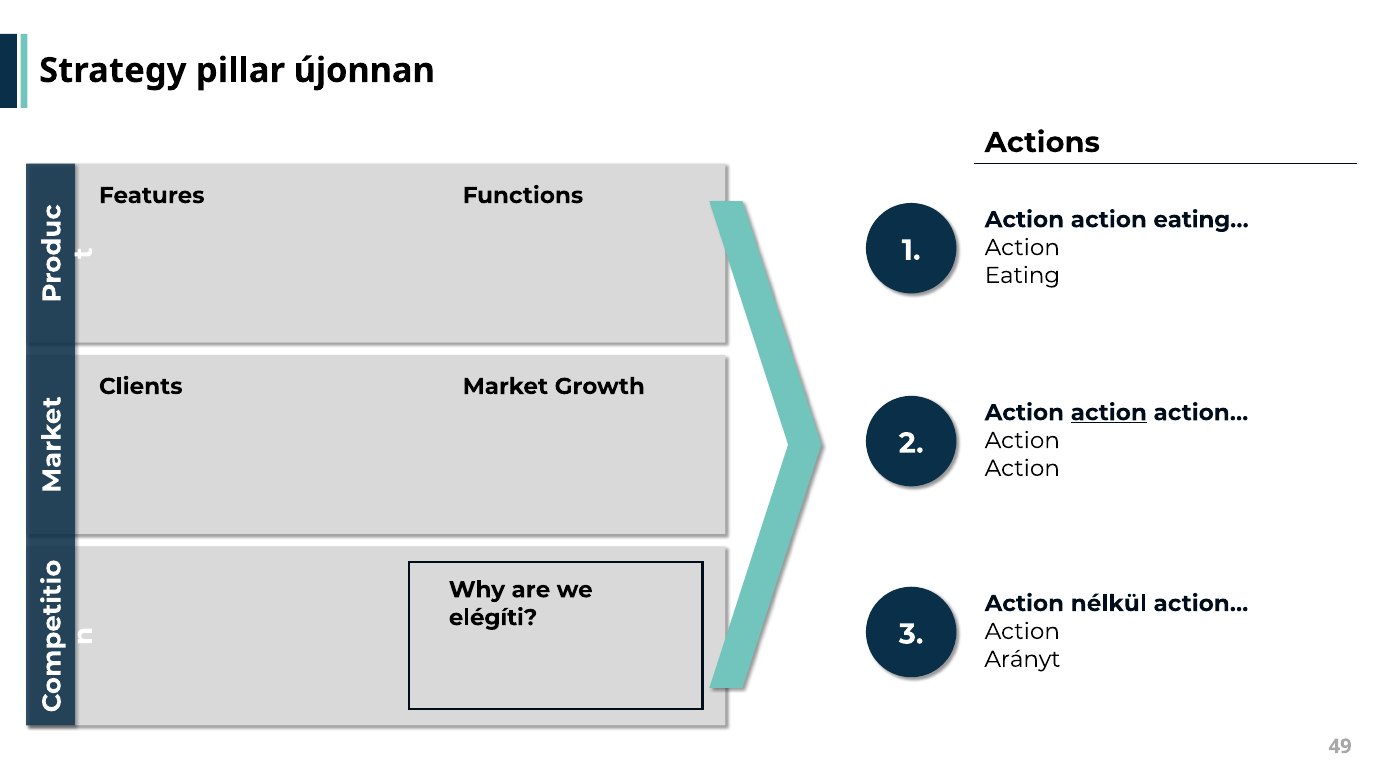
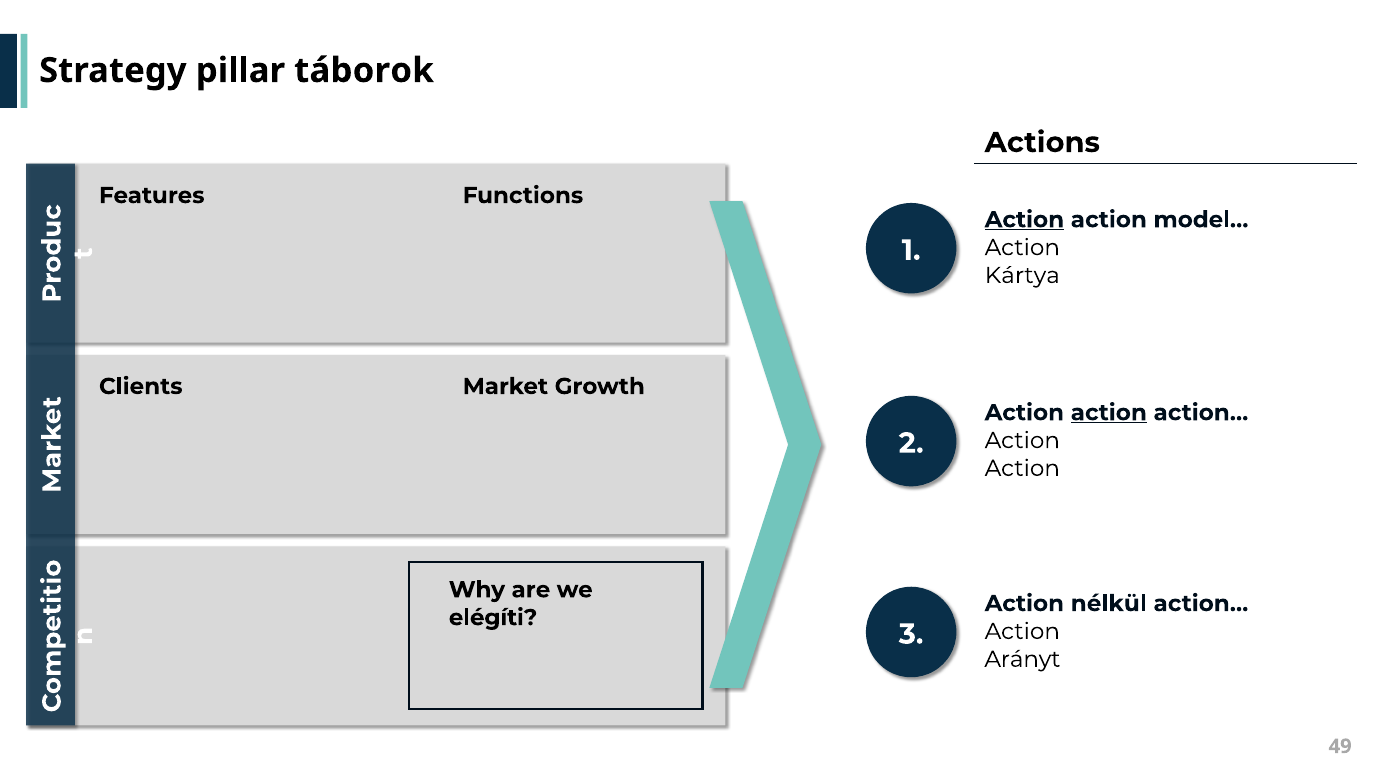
újonnan: újonnan -> táborok (364, 71)
Action underline: none -> present (1024, 220)
eating…: eating… -> model… (1201, 220)
Eating: Eating -> Kártya (1022, 275)
